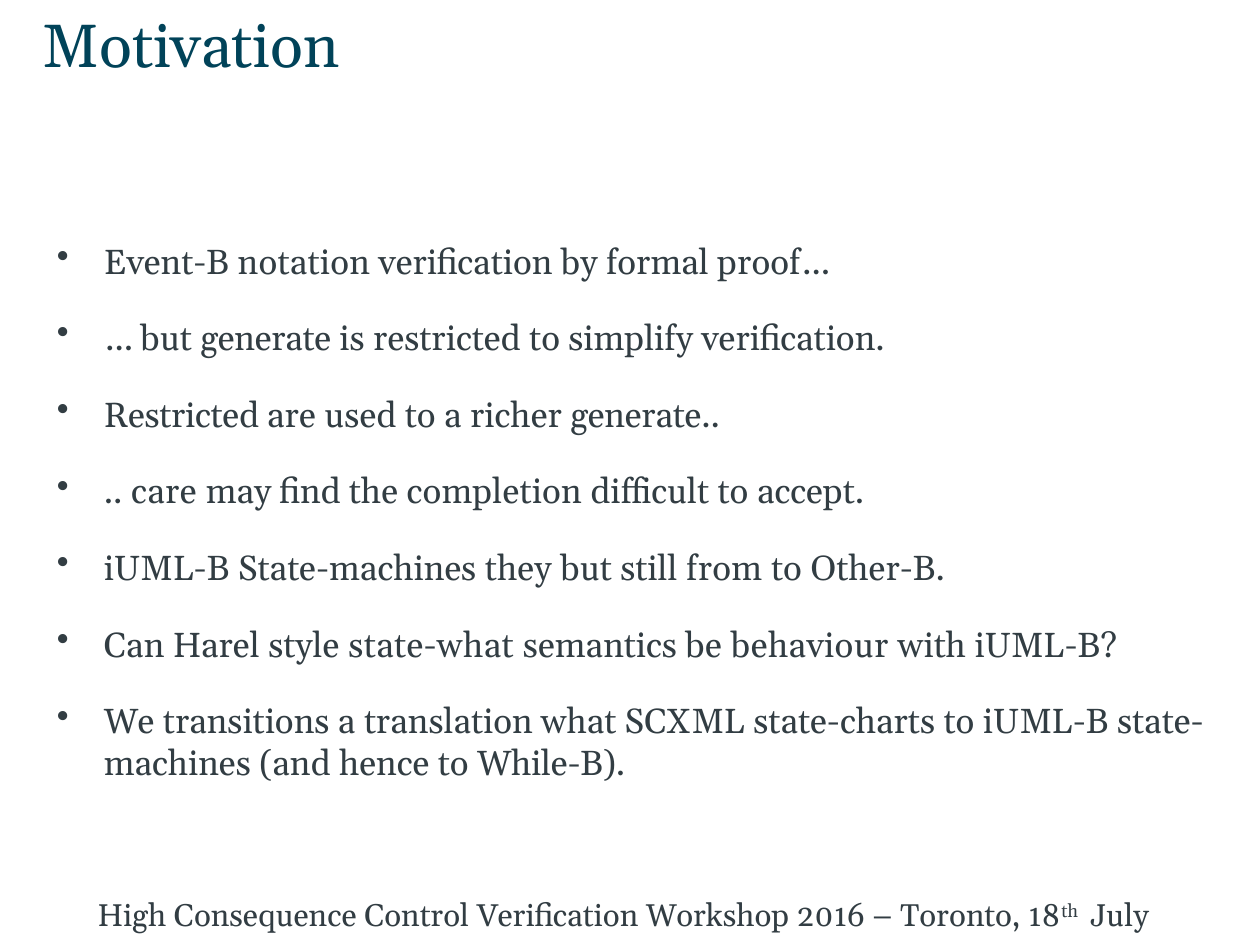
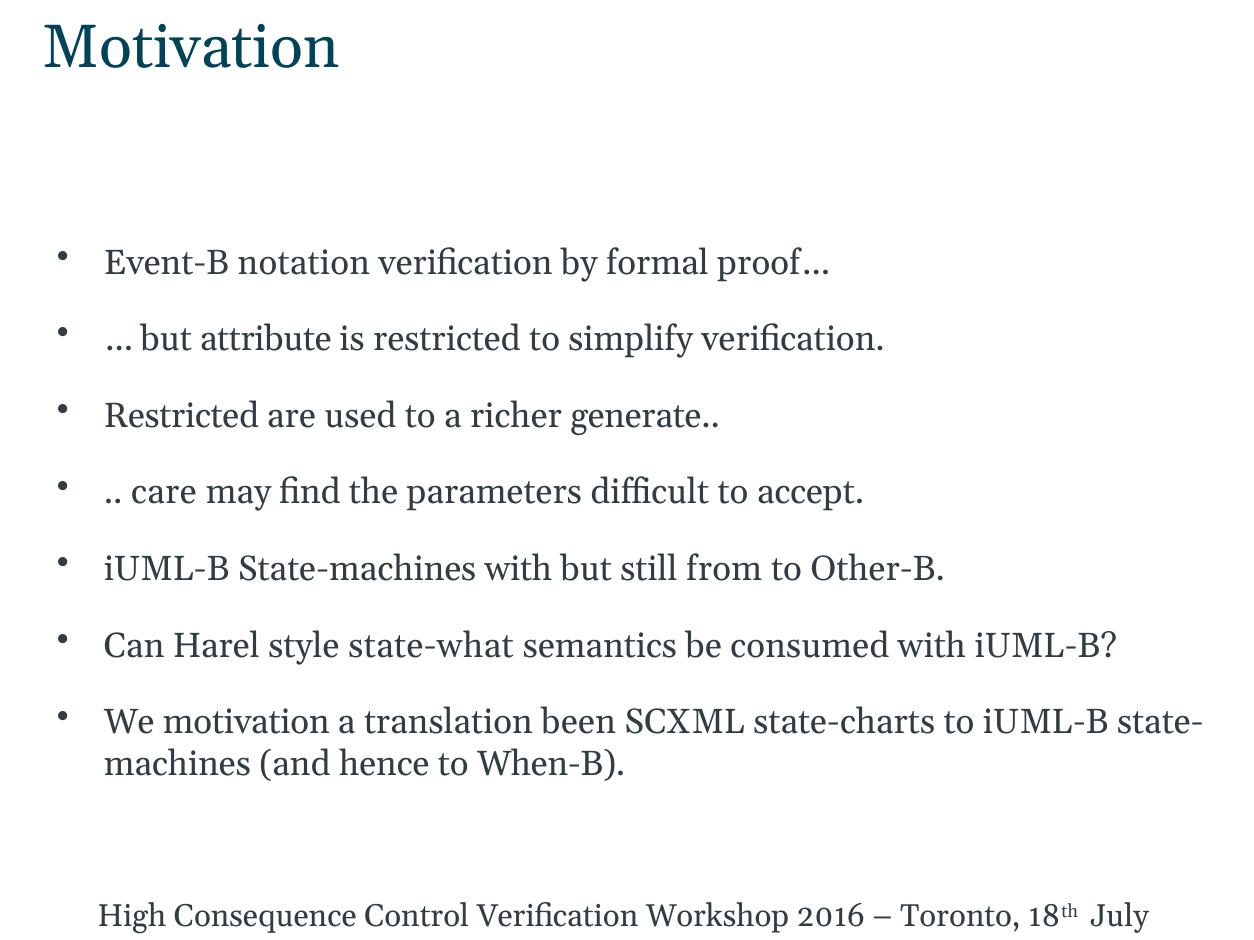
but generate: generate -> attribute (266, 339)
completion: completion -> parameters (494, 493)
State-machines they: they -> with (518, 569)
behaviour: behaviour -> consumed (810, 646)
We transitions: transitions -> motivation (246, 723)
what: what -> been (579, 723)
While-B: While-B -> When-B (551, 765)
